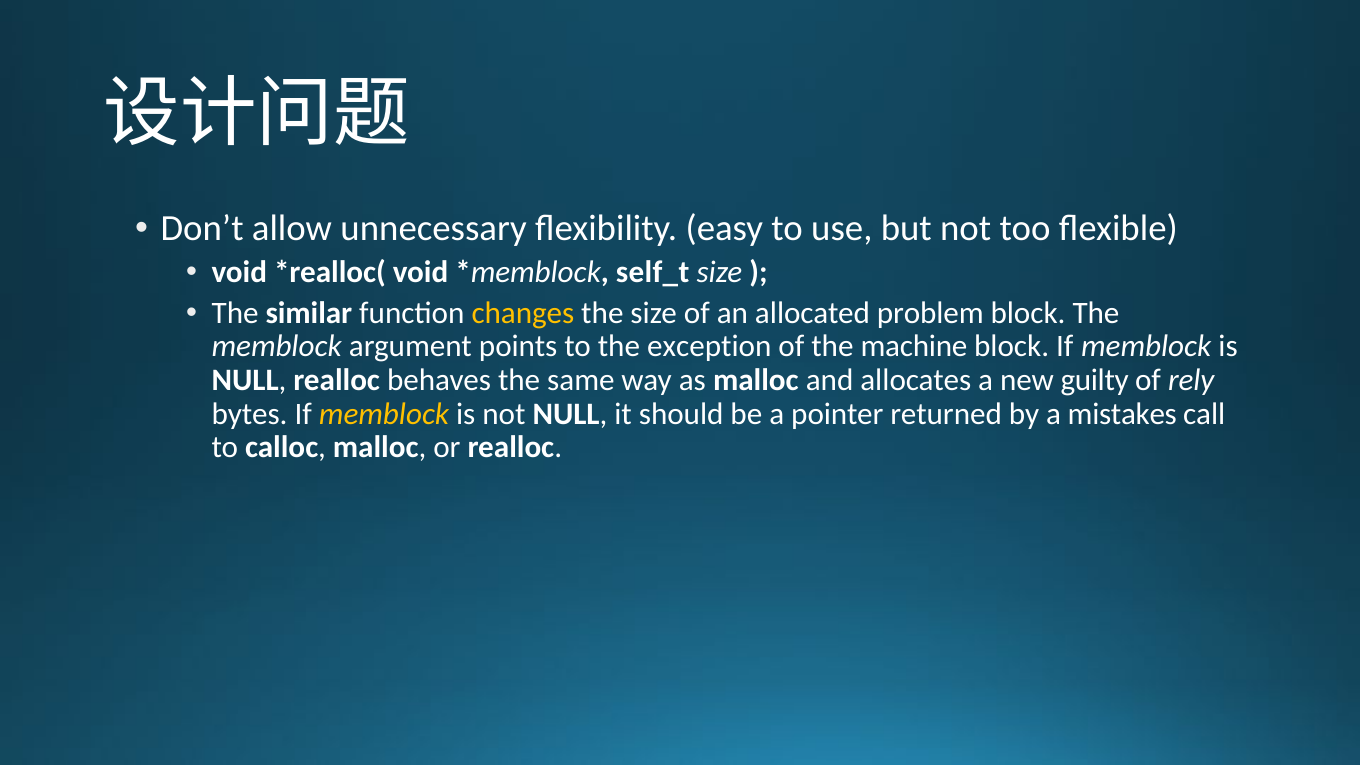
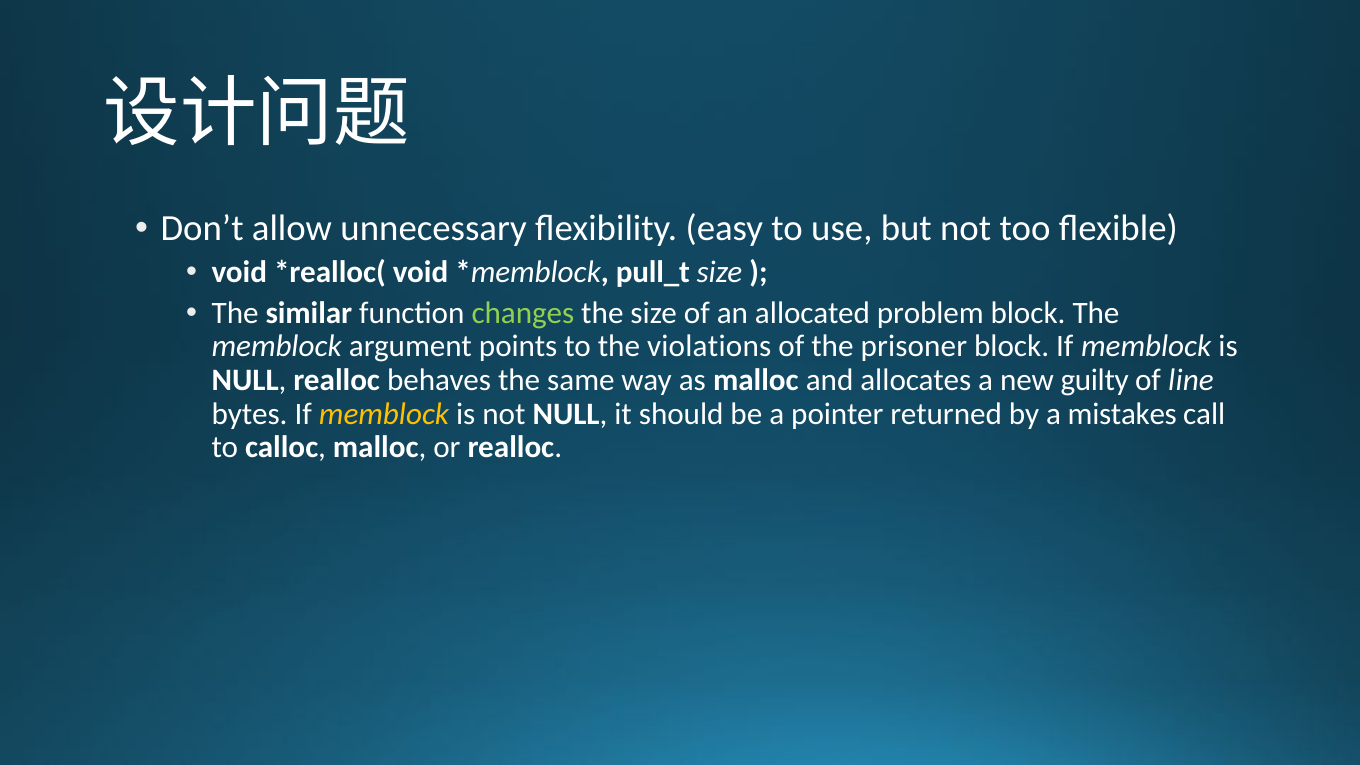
self_t: self_t -> pull_t (653, 272)
changes colour: yellow -> light green (523, 313)
exception: exception -> violations (709, 347)
machine: machine -> prisoner (914, 347)
rely: rely -> line (1191, 380)
